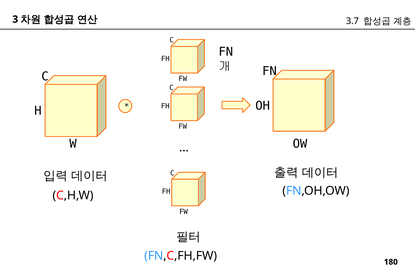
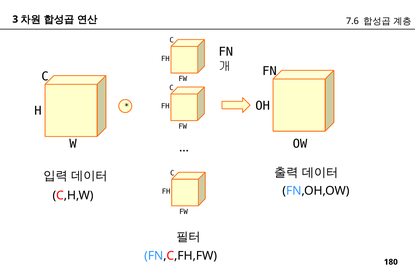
3.7: 3.7 -> 7.6 (352, 21)
